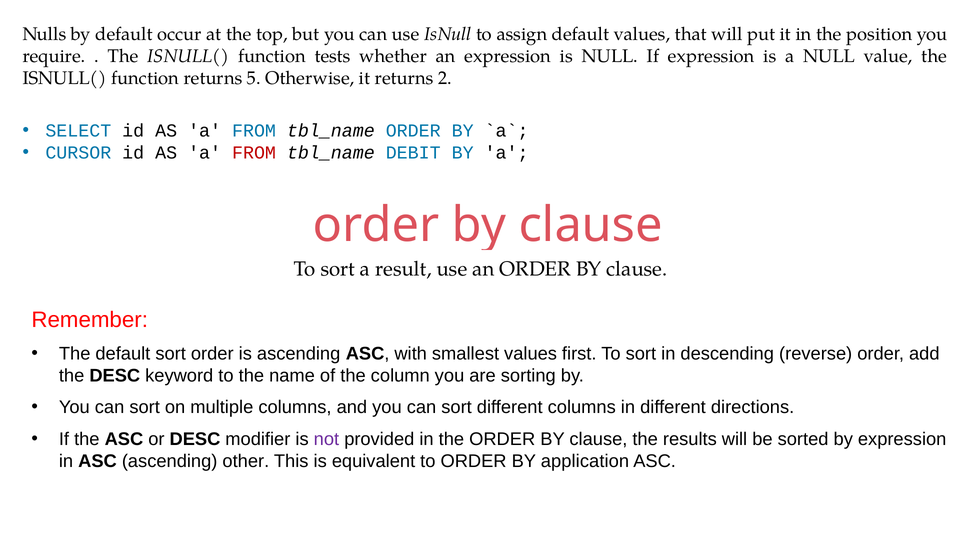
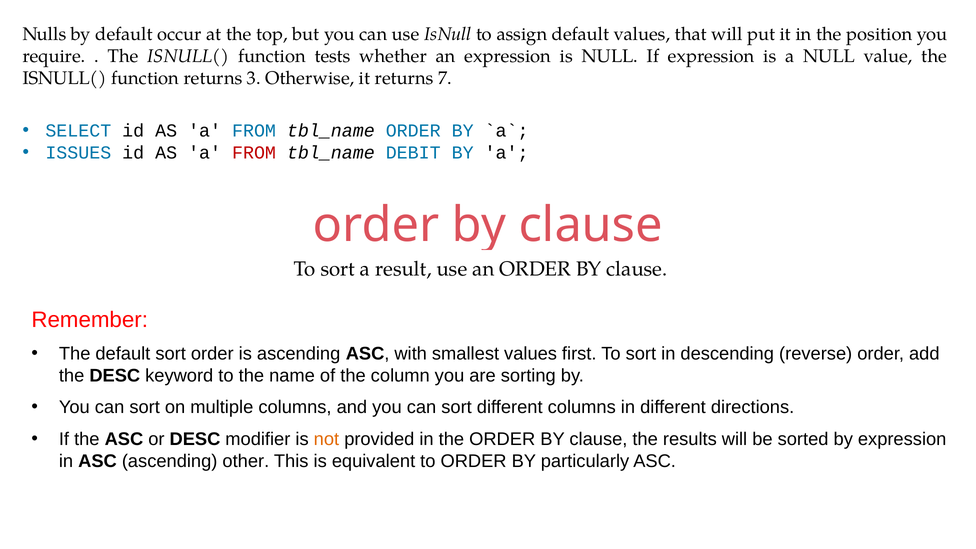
5: 5 -> 3 (254, 78)
2: 2 -> 7 (445, 78)
CURSOR: CURSOR -> ISSUES (78, 153)
not colour: purple -> orange (326, 439)
application: application -> particularly (585, 461)
